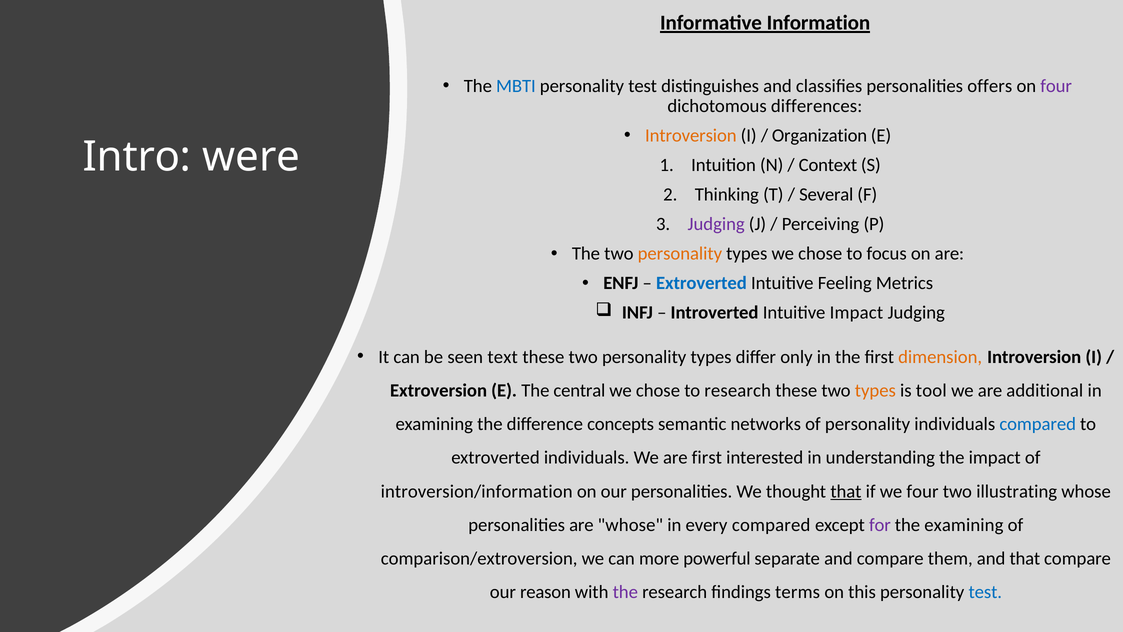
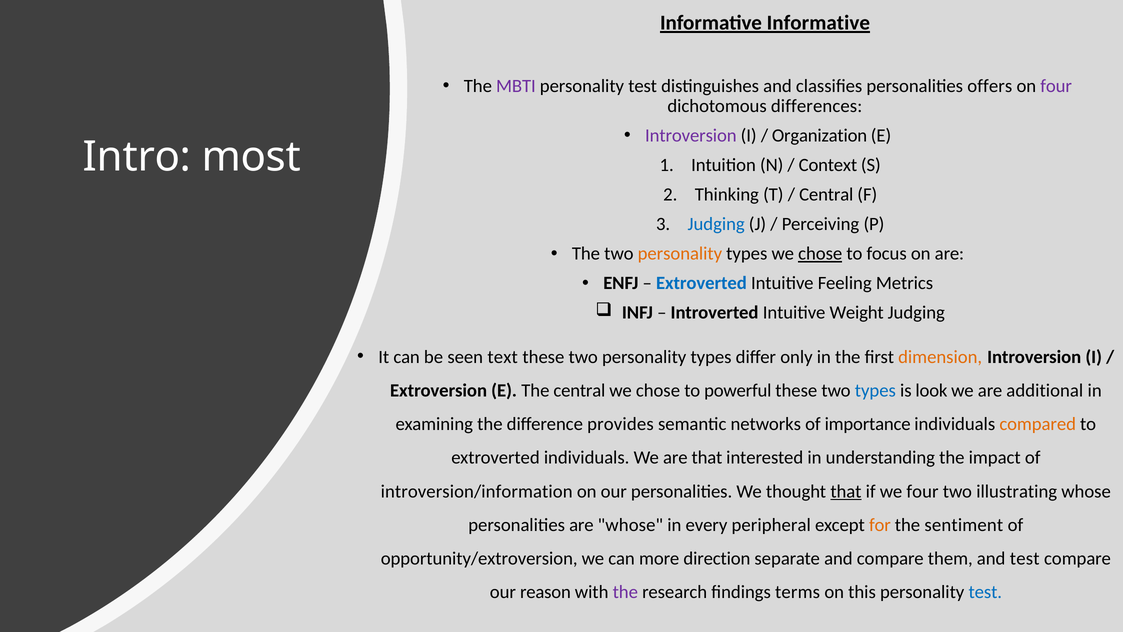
Informative Information: Information -> Informative (818, 23)
MBTI colour: blue -> purple (516, 86)
Introversion colour: orange -> purple (691, 136)
were: were -> most (251, 157)
Several: Several -> Central (826, 195)
Judging colour: purple -> blue (716, 224)
chose underline: none -> present (820, 254)
Intuitive Impact: Impact -> Weight (857, 313)
to research: research -> powerful (738, 390)
types colour: orange -> blue (875, 390)
tool: tool -> look (931, 390)
concepts: concepts -> provides (620, 424)
of personality: personality -> importance (868, 424)
compared colour: blue -> orange (1038, 424)
are first: first -> that (707, 458)
every compared: compared -> peripheral (771, 525)
for colour: purple -> orange (880, 525)
the examining: examining -> sentiment (964, 525)
comparison/extroversion: comparison/extroversion -> opportunity/extroversion (479, 558)
powerful: powerful -> direction (717, 558)
and that: that -> test (1025, 558)
